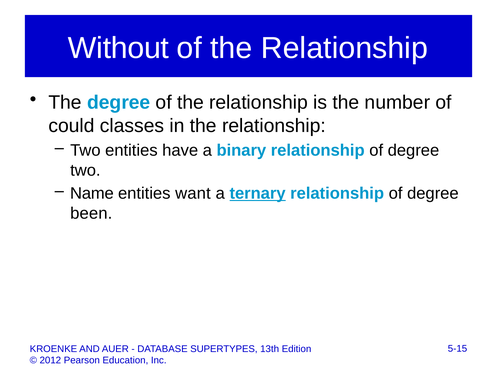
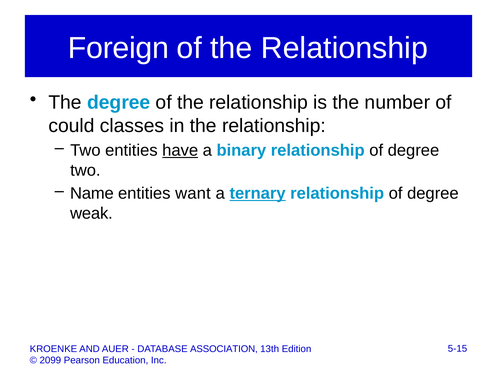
Without: Without -> Foreign (118, 48)
have underline: none -> present (180, 150)
been: been -> weak (91, 213)
SUPERTYPES: SUPERTYPES -> ASSOCIATION (224, 349)
2012: 2012 -> 2099 (50, 360)
